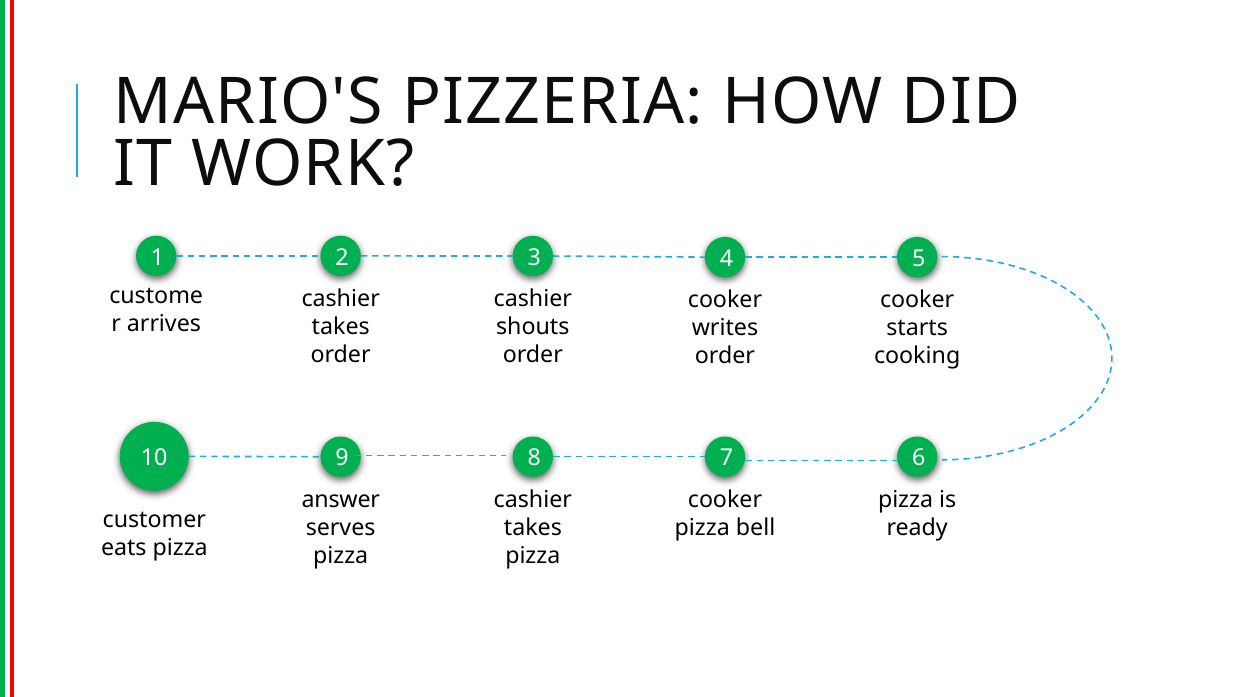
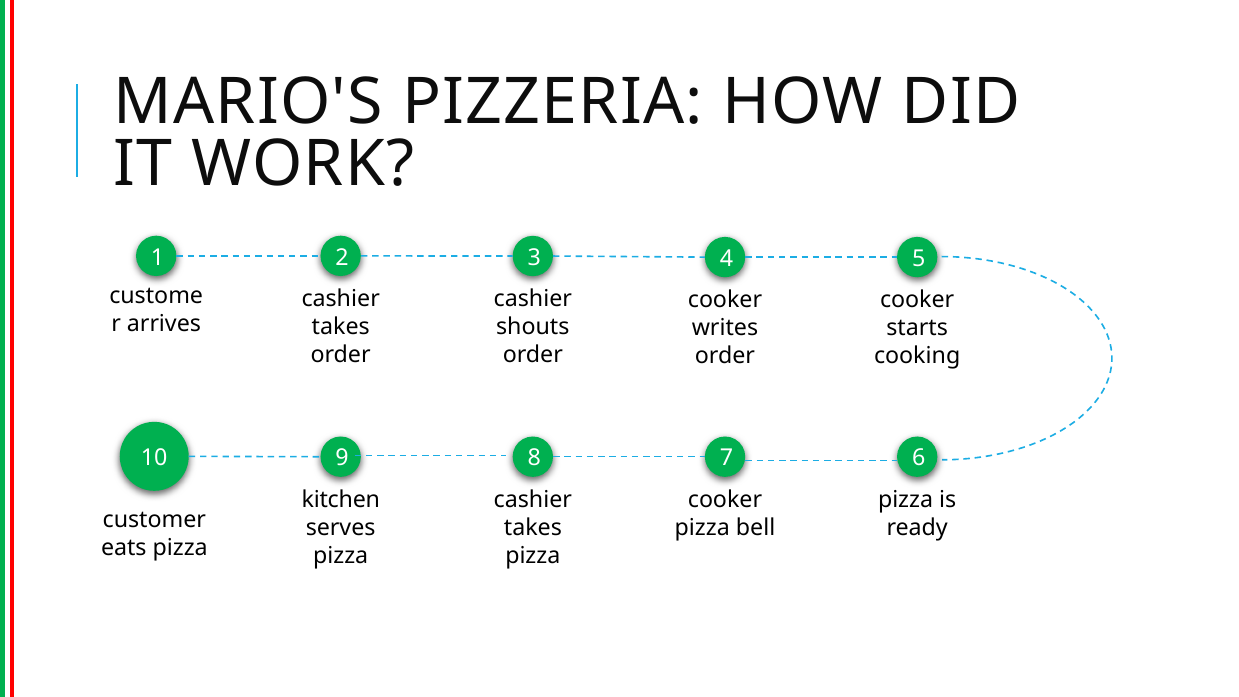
answer: answer -> kitchen (341, 500)
